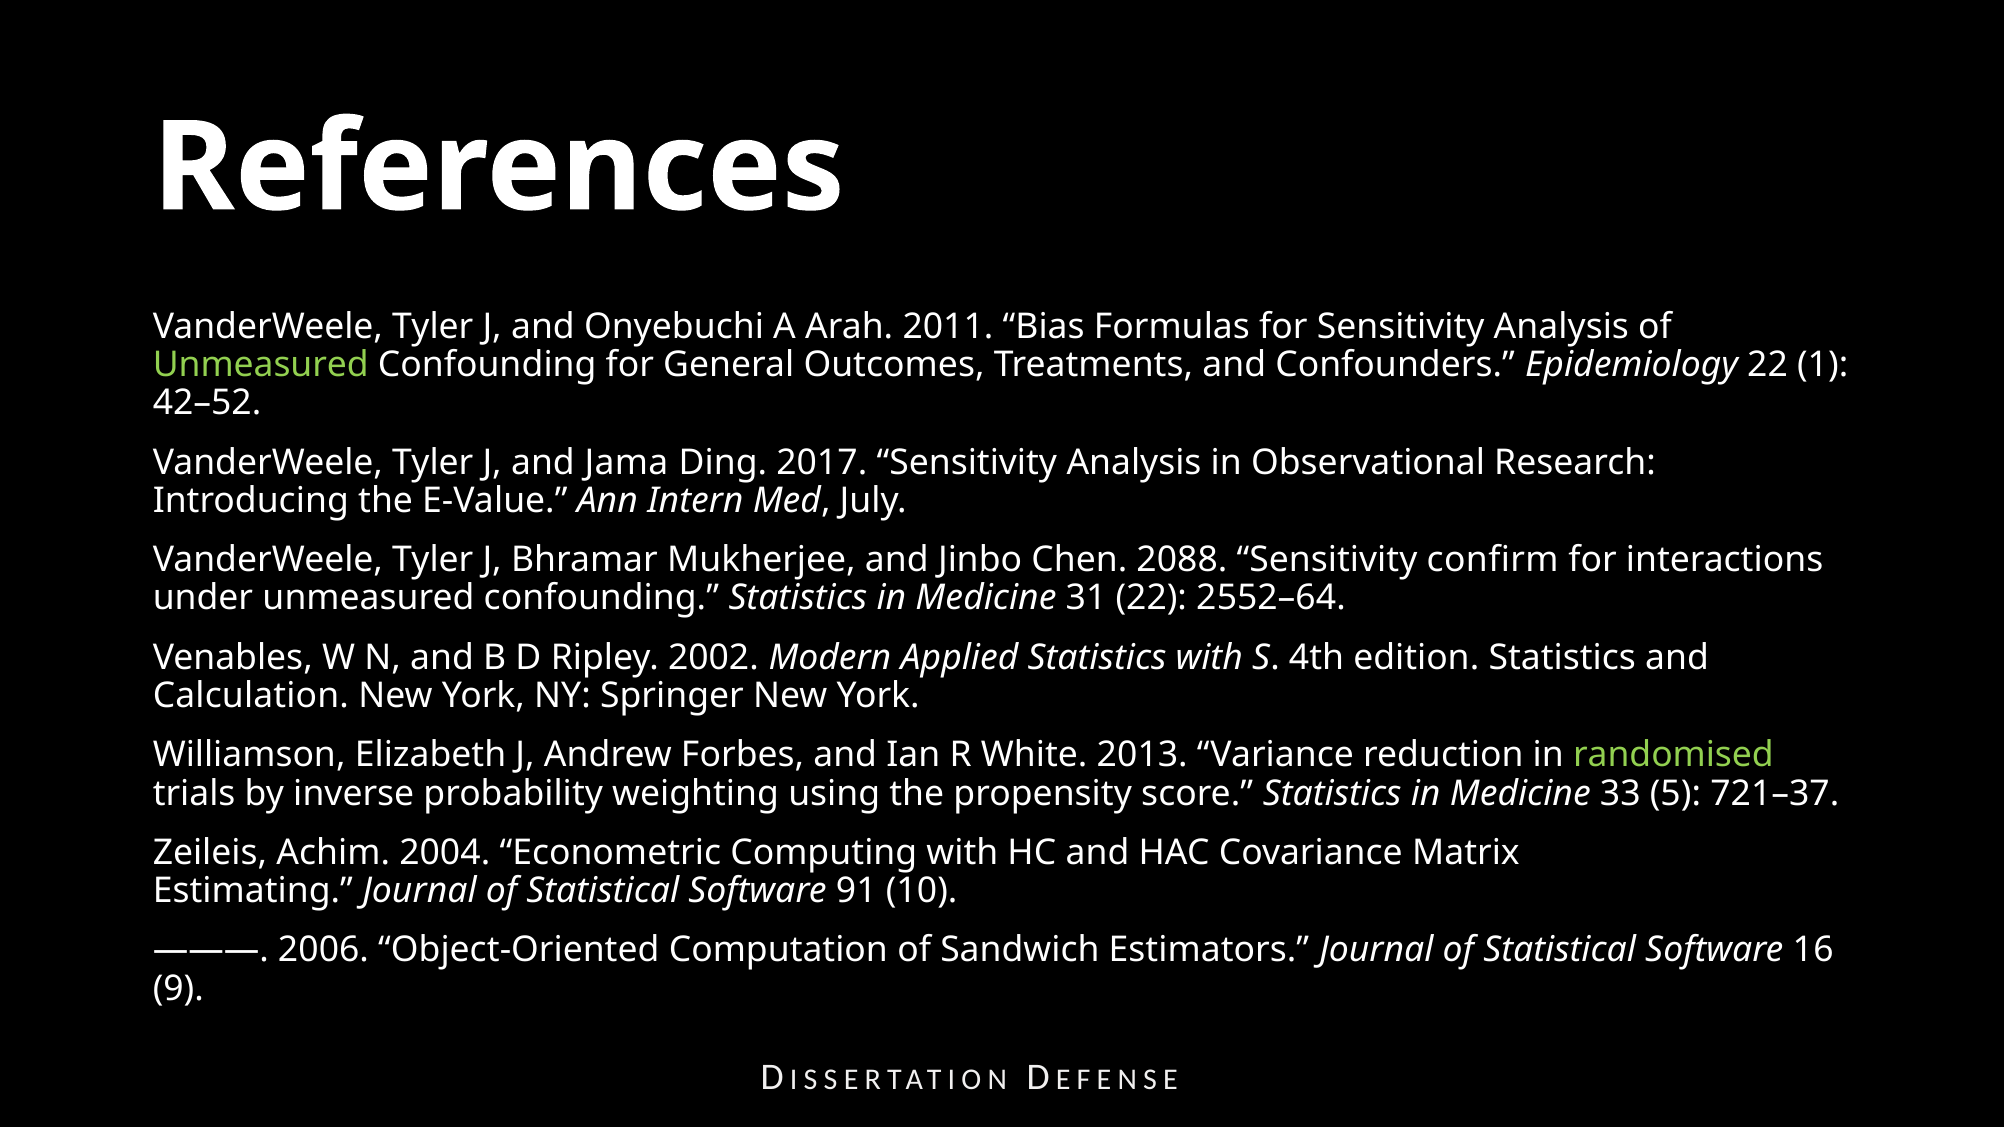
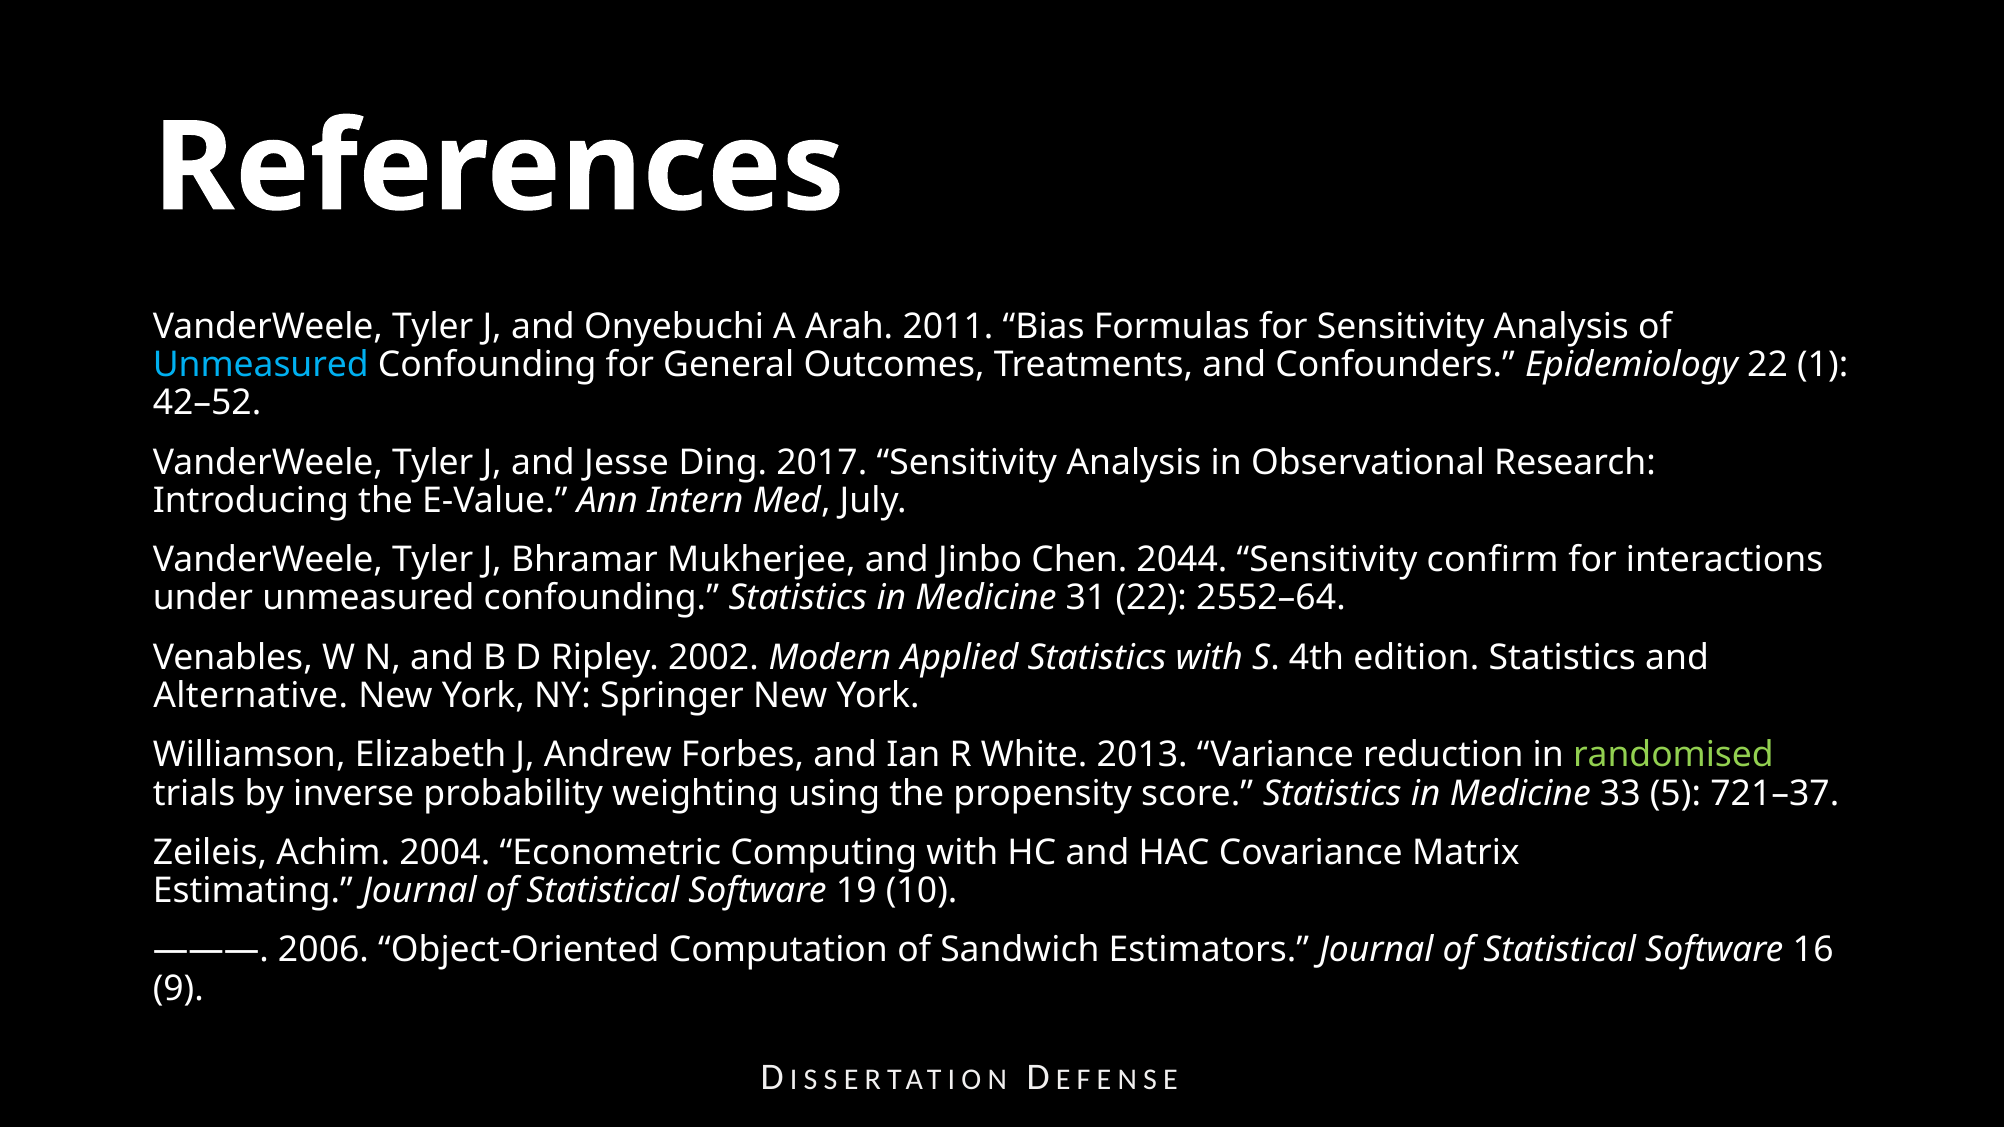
Unmeasured colour: light green -> light blue (261, 365)
Jama: Jama -> Jesse (627, 462)
2088: 2088 -> 2044 (1182, 560)
Calculation: Calculation -> Alternative (251, 696)
91: 91 -> 19 (856, 891)
